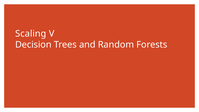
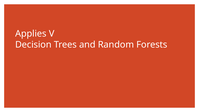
Scaling: Scaling -> Applies (31, 34)
